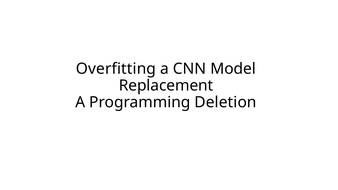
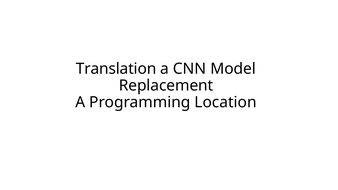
Overfitting: Overfitting -> Translation (116, 69)
Deletion: Deletion -> Location (226, 102)
